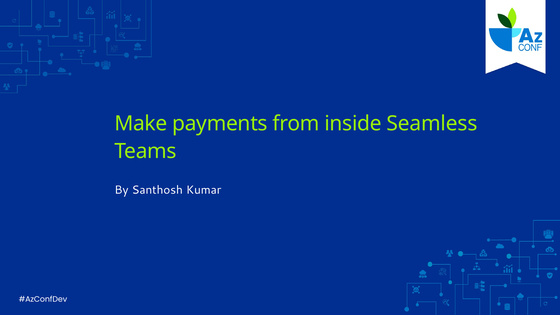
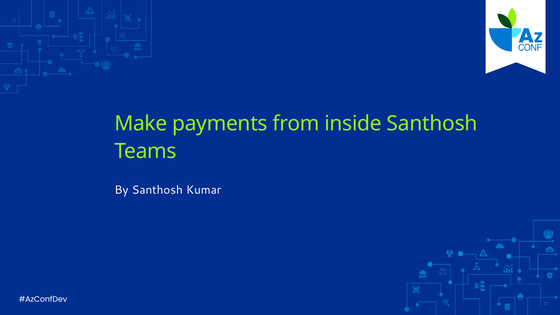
inside Seamless: Seamless -> Santhosh (432, 123)
